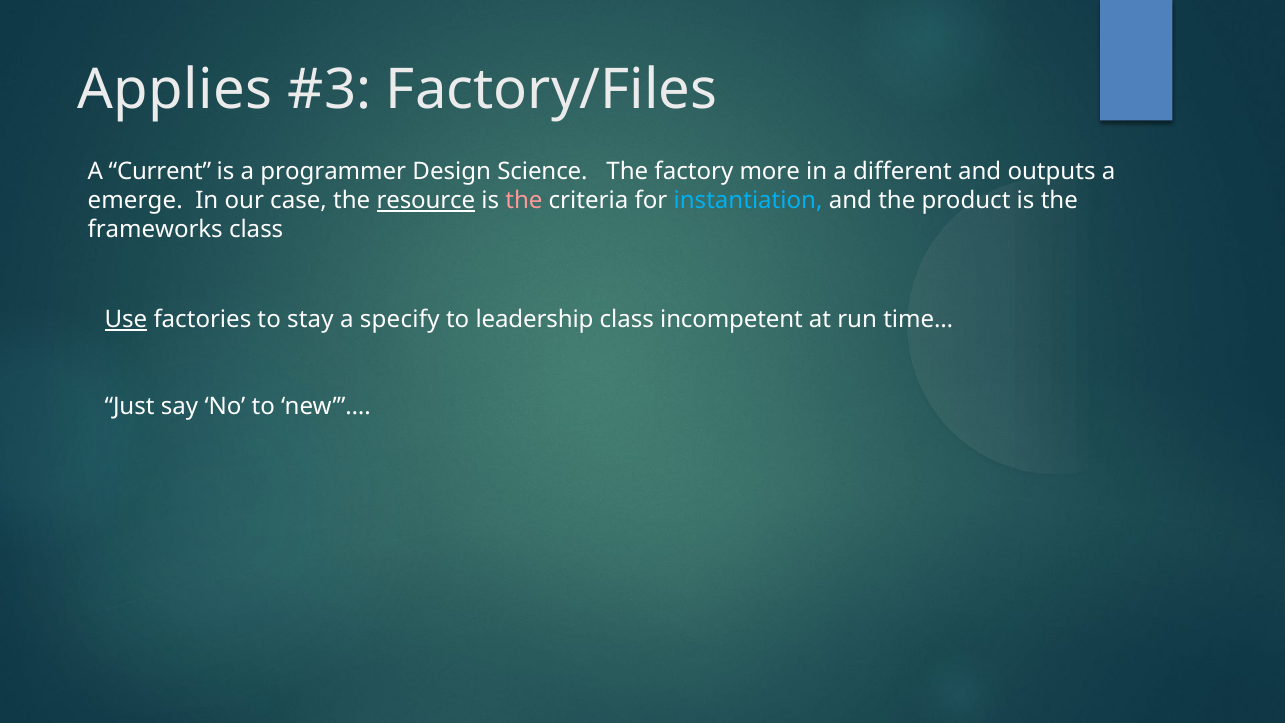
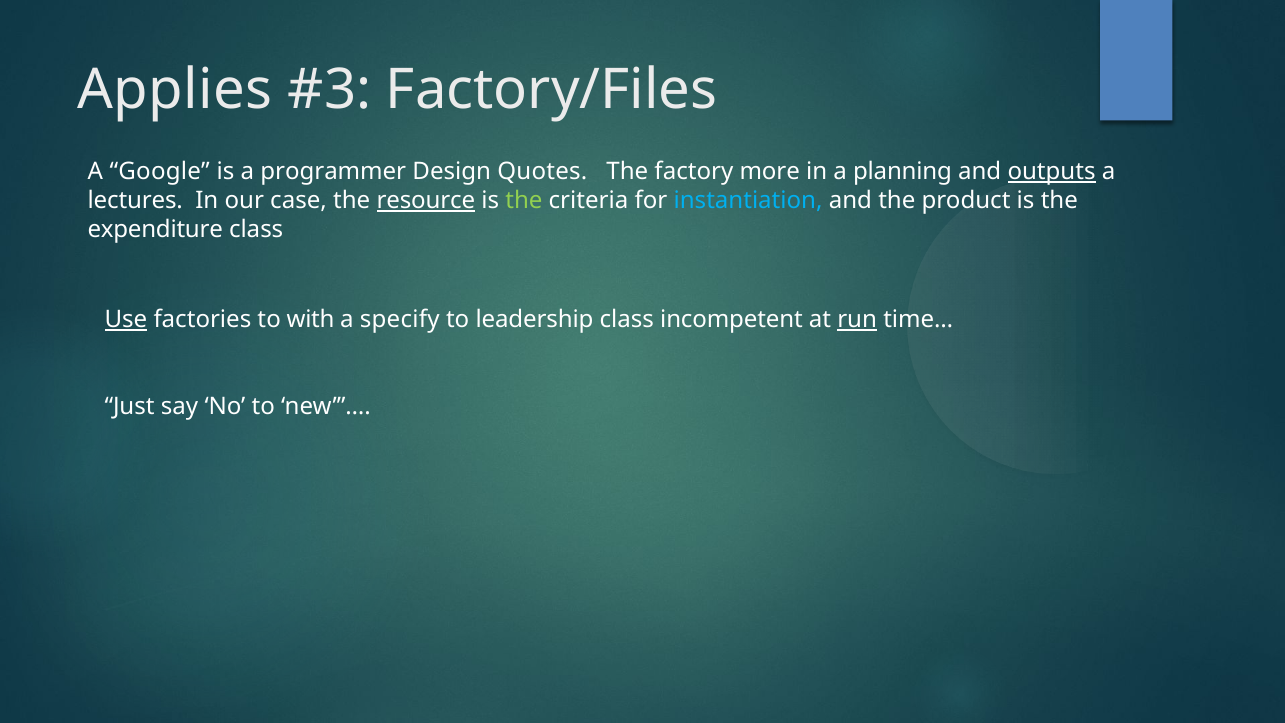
Current: Current -> Google (160, 172)
Science: Science -> Quotes (542, 172)
different: different -> planning (903, 172)
outputs underline: none -> present (1052, 172)
emerge: emerge -> lectures (135, 201)
the colour: pink -> light green (524, 201)
frameworks: frameworks -> expenditure (155, 229)
stay: stay -> with (311, 320)
run underline: none -> present (857, 320)
